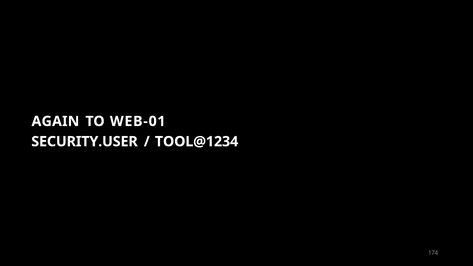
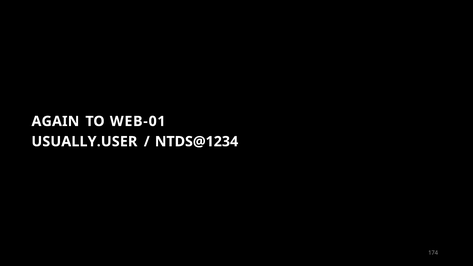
SECURITY.USER: SECURITY.USER -> USUALLY.USER (84, 142)
TOOL@1234: TOOL@1234 -> NTDS@1234 (197, 142)
